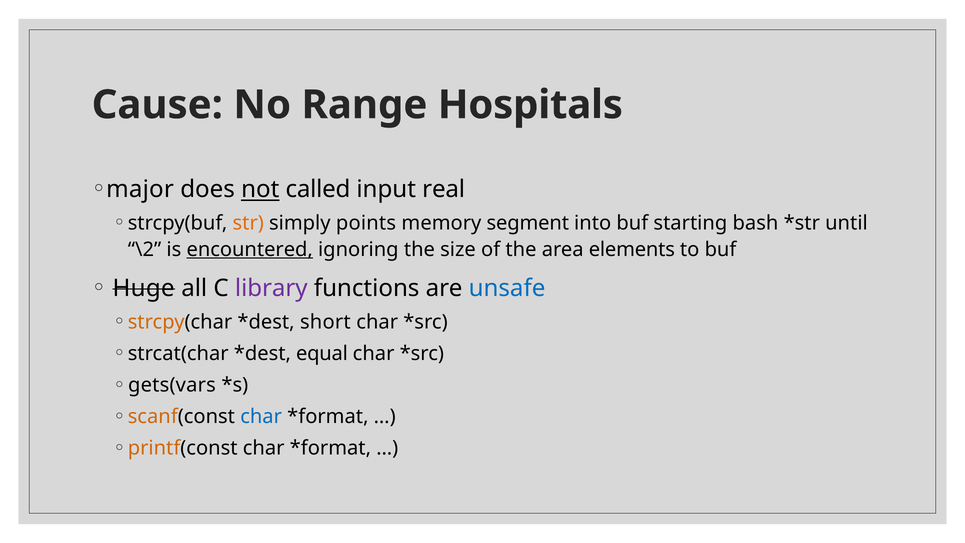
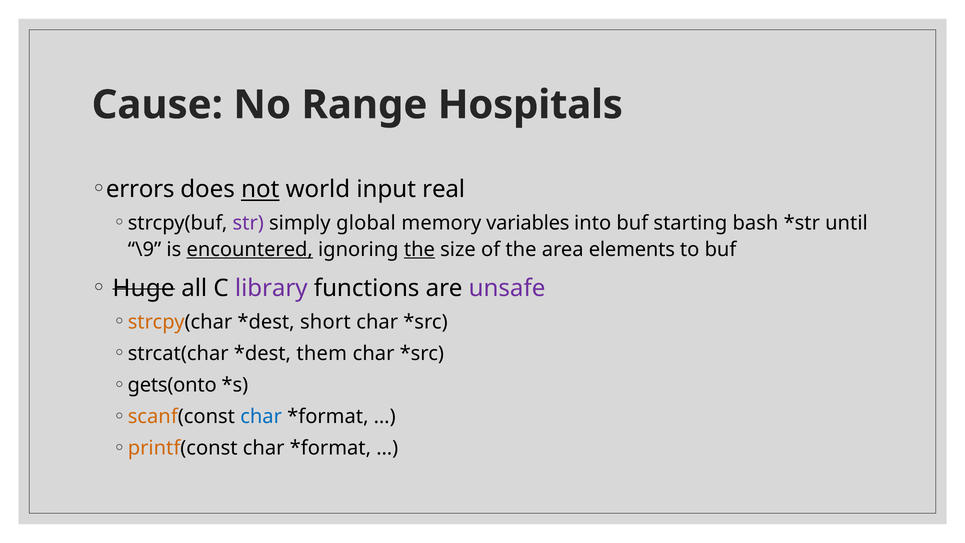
major: major -> errors (140, 189)
called: called -> world (318, 189)
str colour: orange -> purple (248, 223)
points: points -> global (366, 223)
segment: segment -> variables (528, 223)
\2: \2 -> \9 (145, 249)
the underline: none -> present (419, 249)
unsafe colour: blue -> purple (507, 288)
equal: equal -> them (322, 353)
gets(vars: gets(vars -> gets(onto (172, 385)
